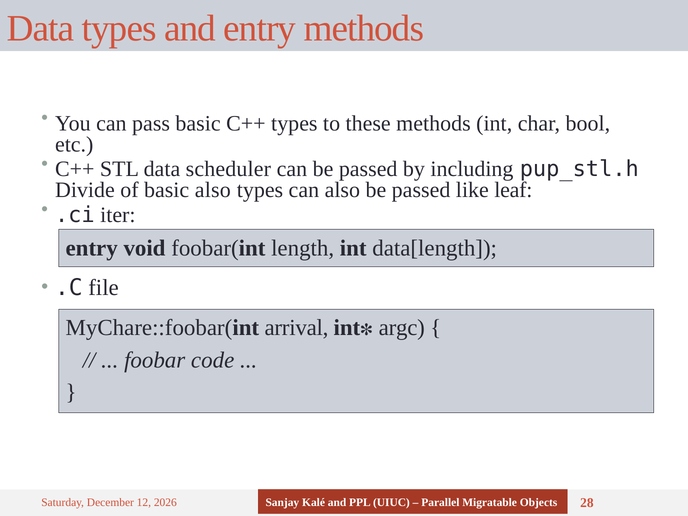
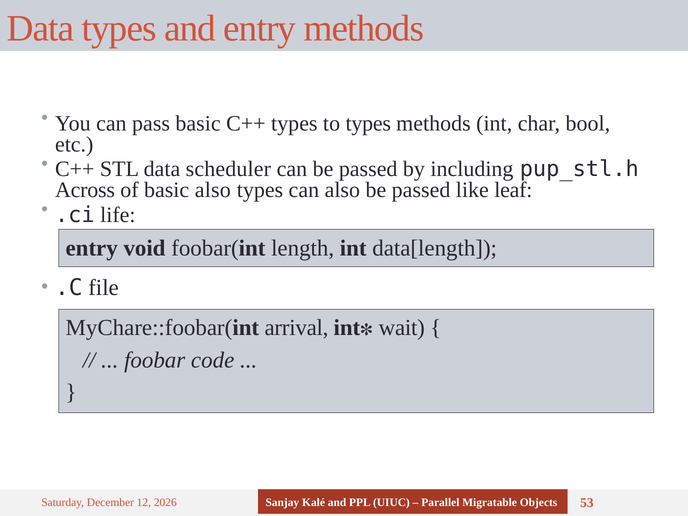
to these: these -> types (368, 123)
Divide: Divide -> Across (85, 190)
iter: iter -> life (118, 215)
argc: argc -> wait (402, 328)
28: 28 -> 53 (587, 503)
